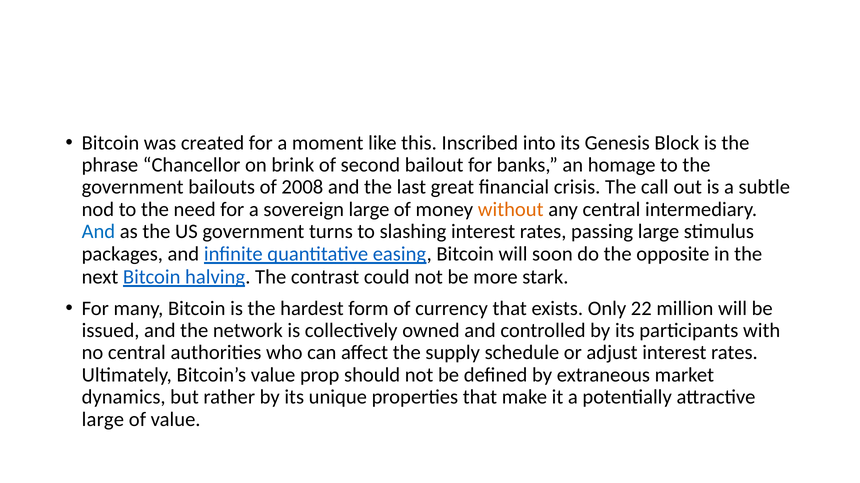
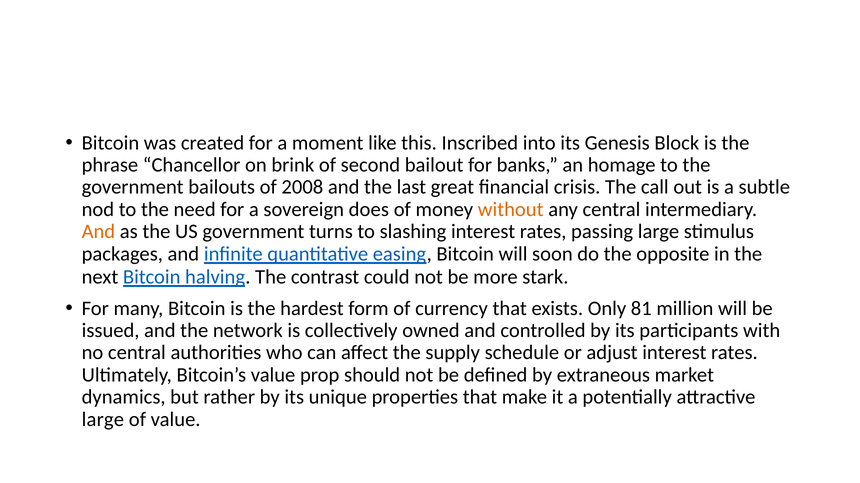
sovereign large: large -> does (369, 210)
And colour: blue -> orange (98, 232)
22: 22 -> 81 (641, 309)
